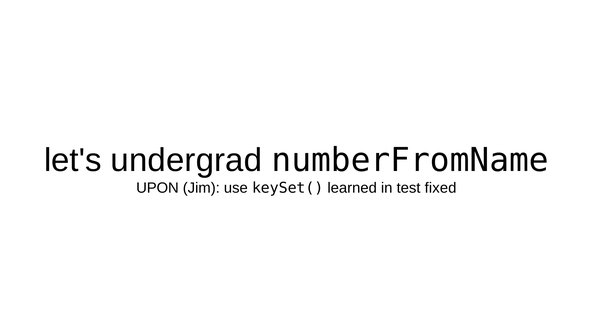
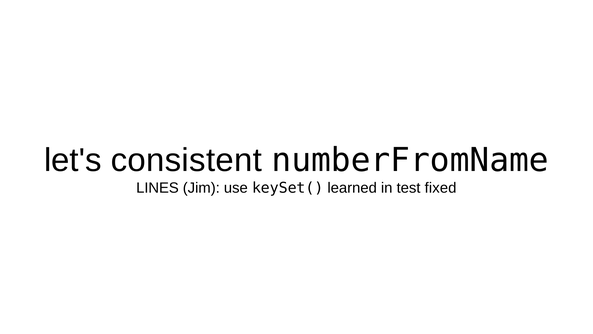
undergrad: undergrad -> consistent (186, 160)
UPON: UPON -> LINES (157, 188)
